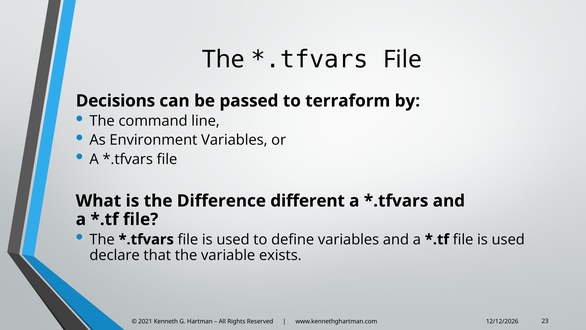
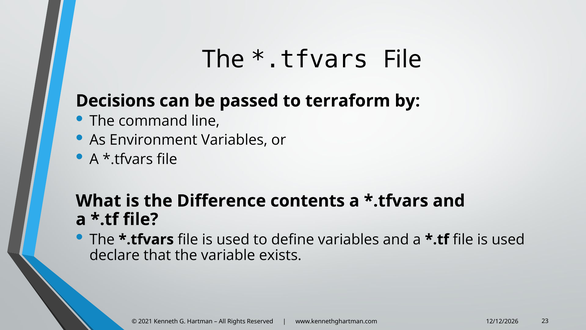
different: different -> contents (308, 201)
